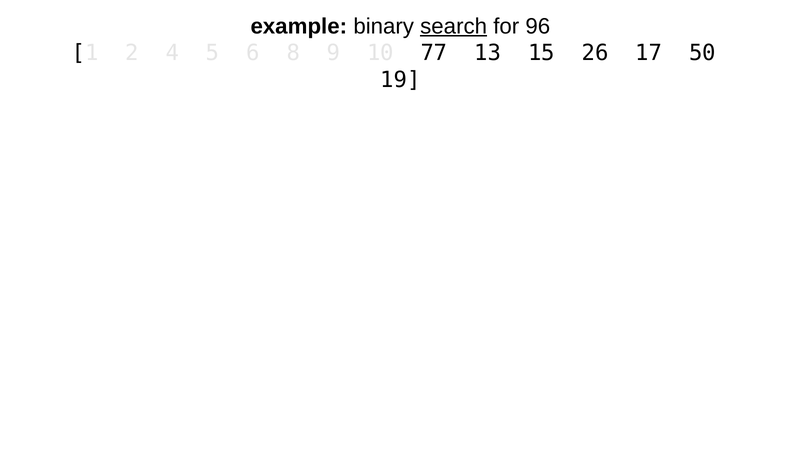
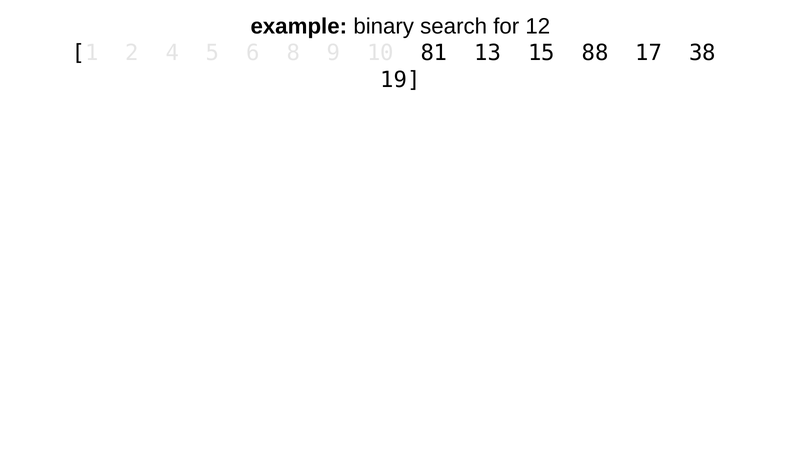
search underline: present -> none (454, 26)
96: 96 -> 12 (538, 26)
77: 77 -> 81 (434, 53)
26: 26 -> 88 (595, 53)
50: 50 -> 38 (702, 53)
